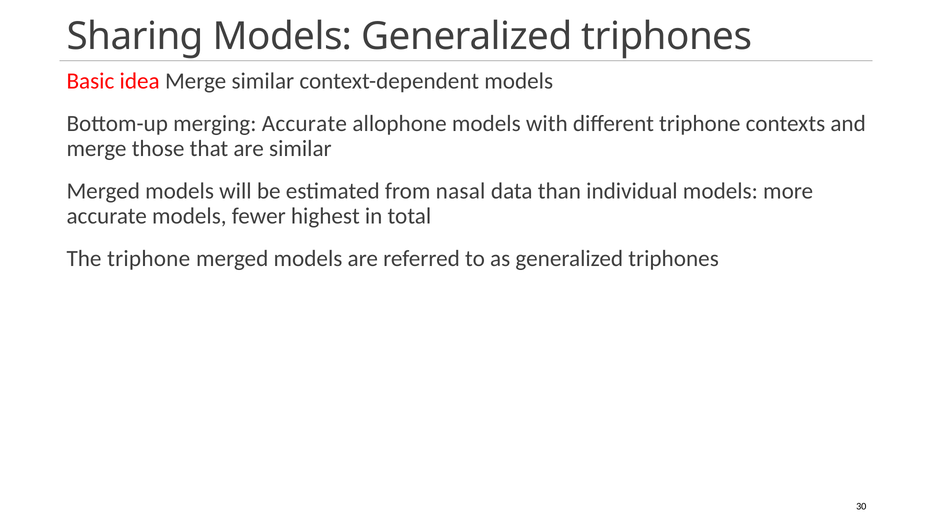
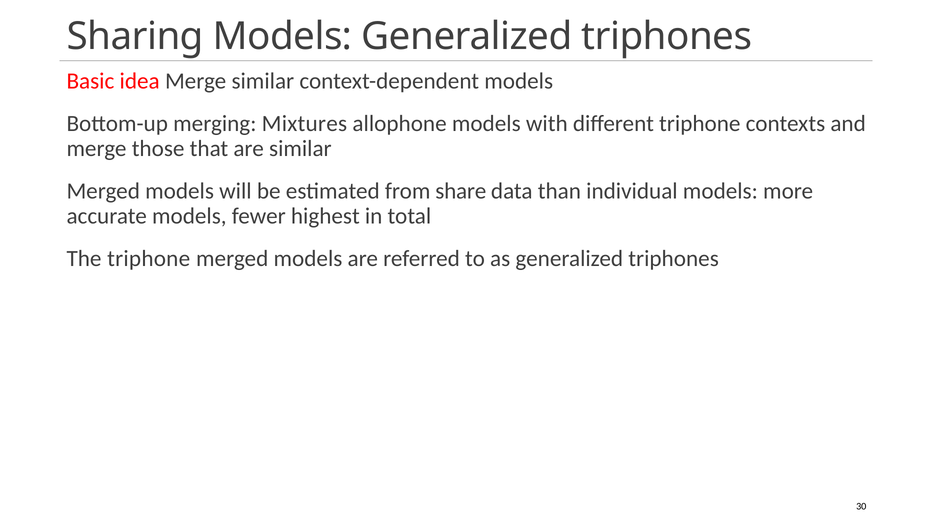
merging Accurate: Accurate -> Mixtures (304, 123)
nasal: nasal -> share (461, 191)
